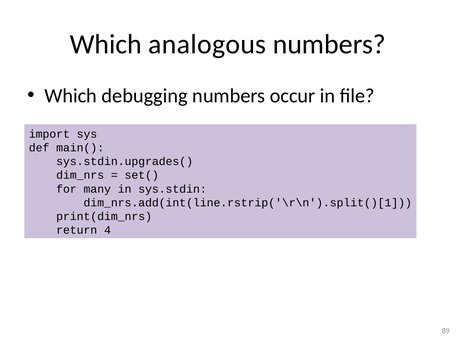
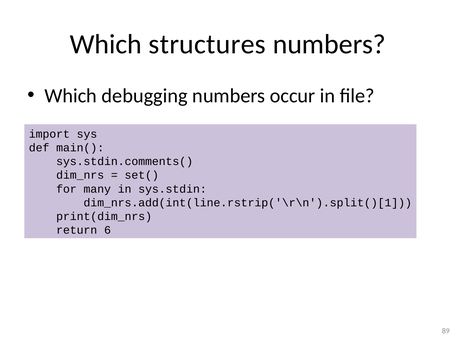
analogous: analogous -> structures (207, 44)
sys.stdin.upgrades(: sys.stdin.upgrades( -> sys.stdin.comments( (125, 162)
4: 4 -> 6 (108, 230)
